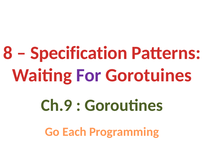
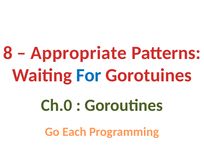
Specification: Specification -> Appropriate (79, 53)
For colour: purple -> blue (89, 75)
Ch.9: Ch.9 -> Ch.0 (57, 105)
